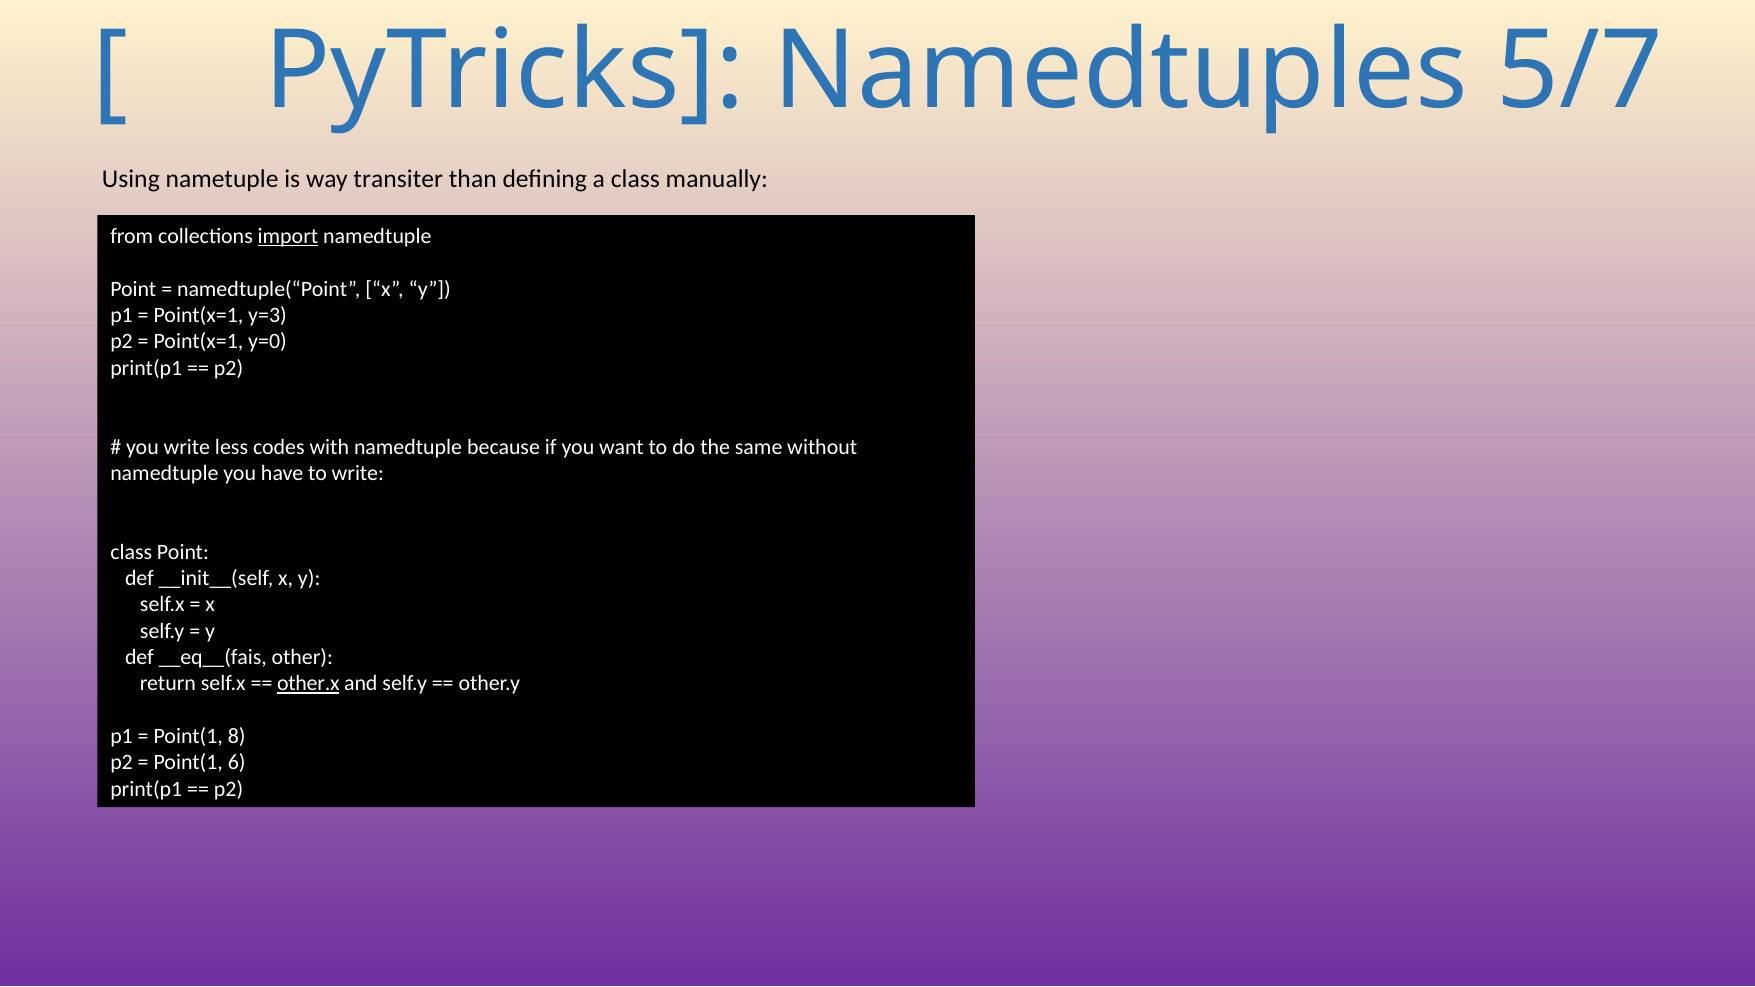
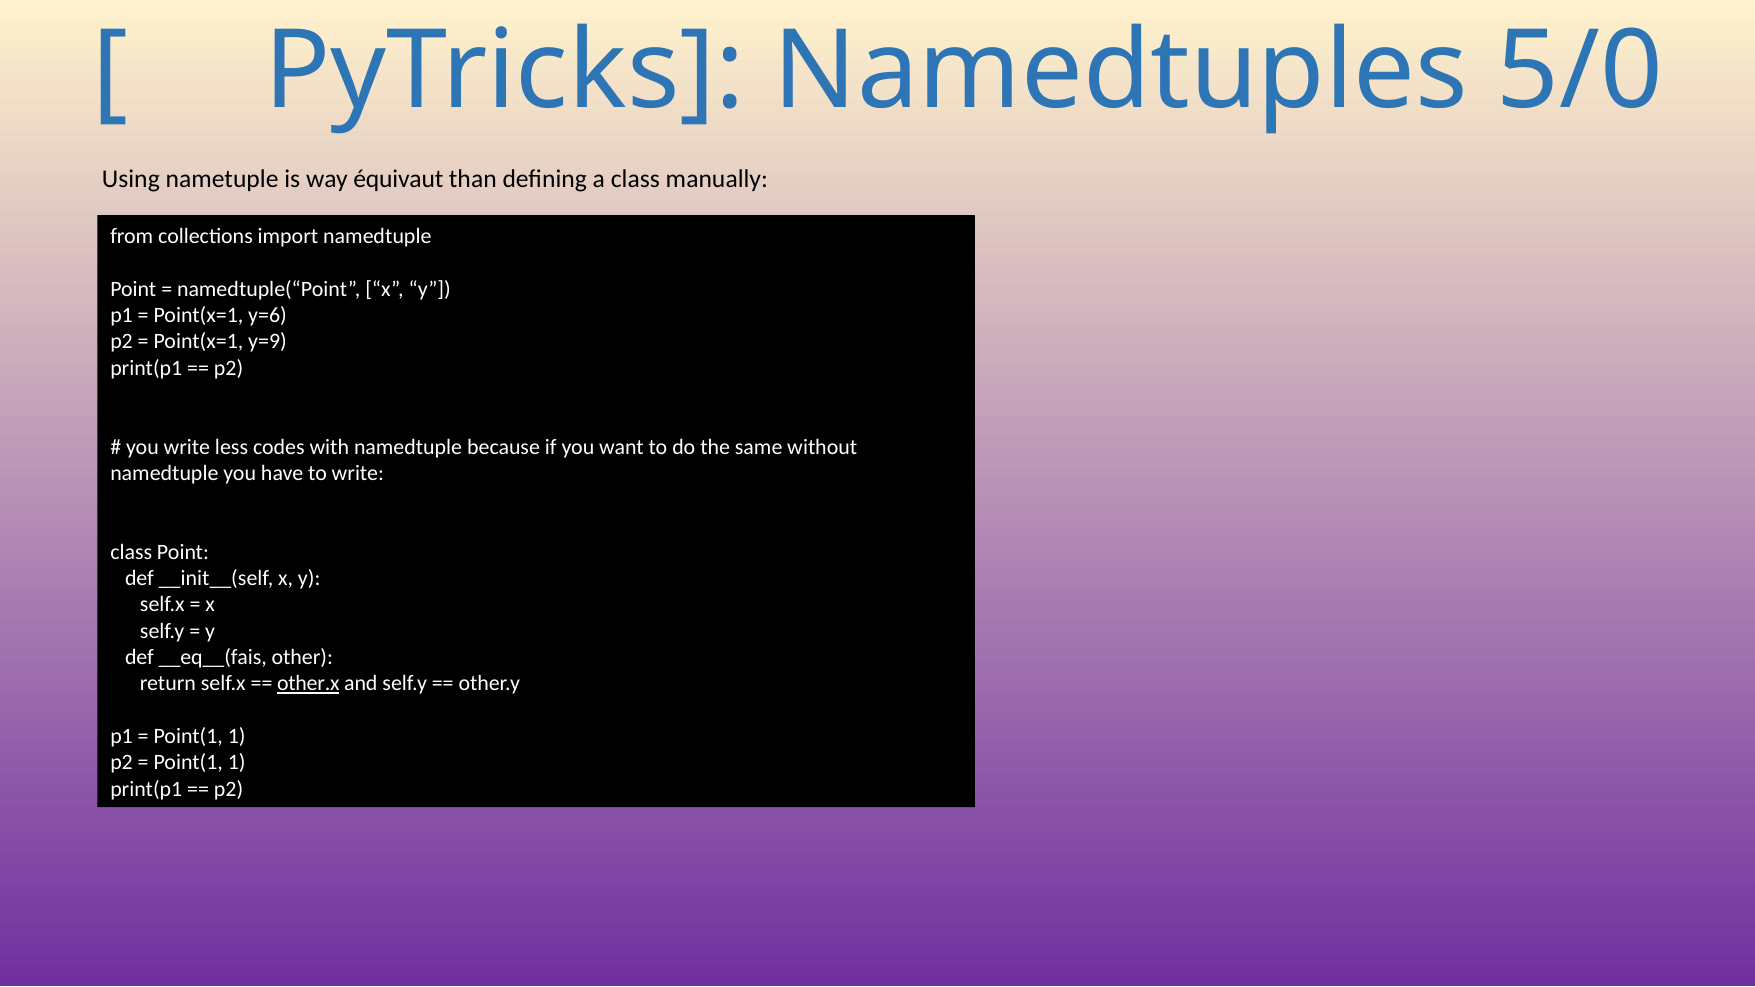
5/7: 5/7 -> 5/0 (1580, 71)
transiter: transiter -> équivaut (398, 179)
import underline: present -> none (288, 236)
y=3: y=3 -> y=6 (268, 315)
y=0: y=0 -> y=9 (268, 342)
8: 8 -> 1 (237, 736)
6: 6 -> 1 (237, 763)
